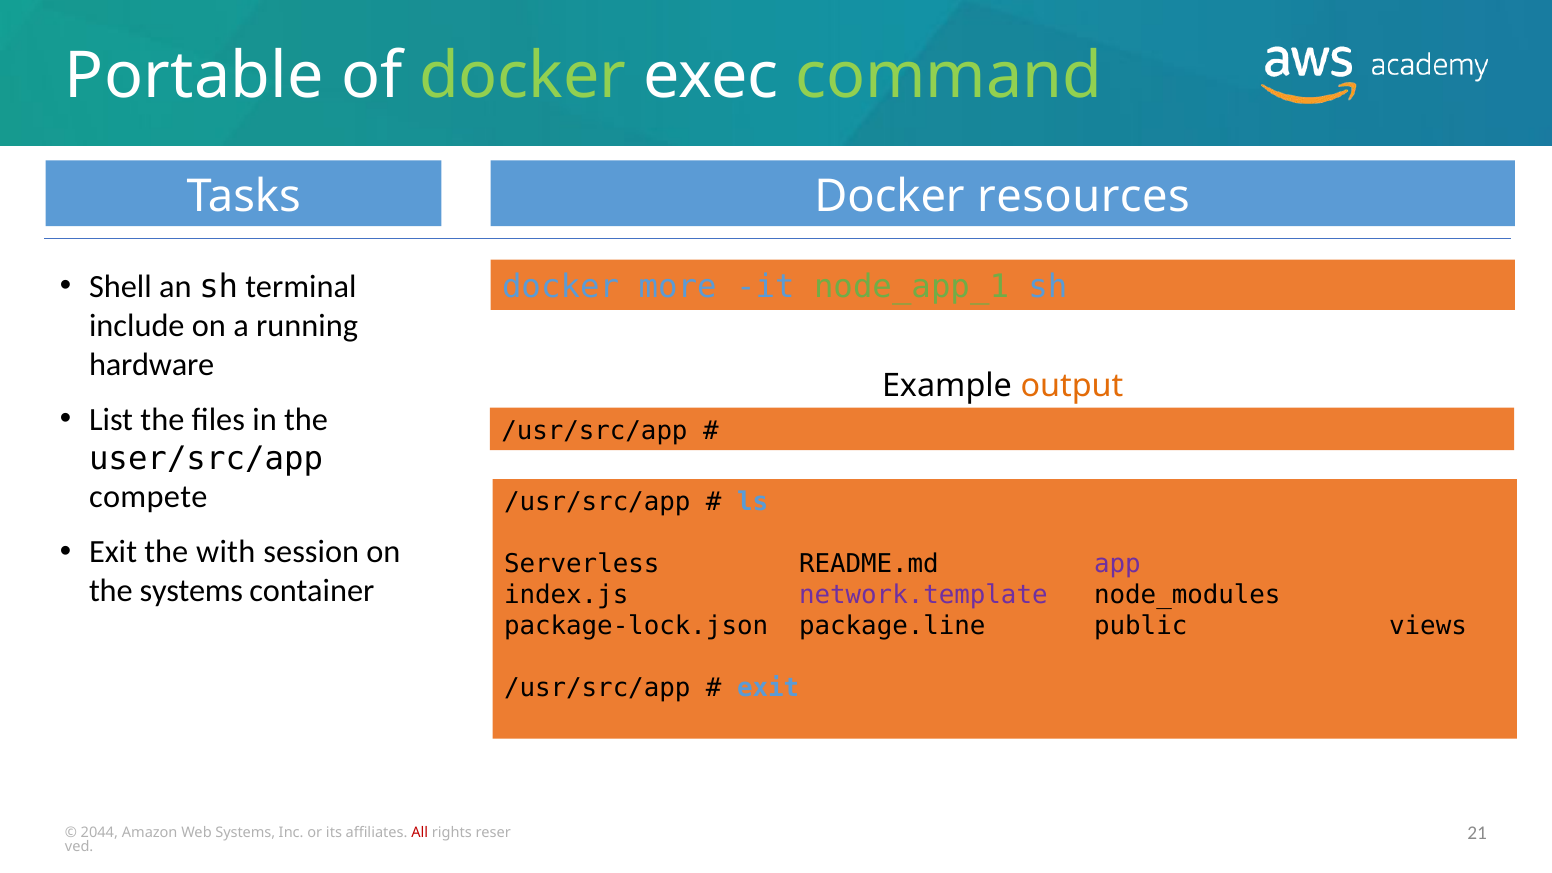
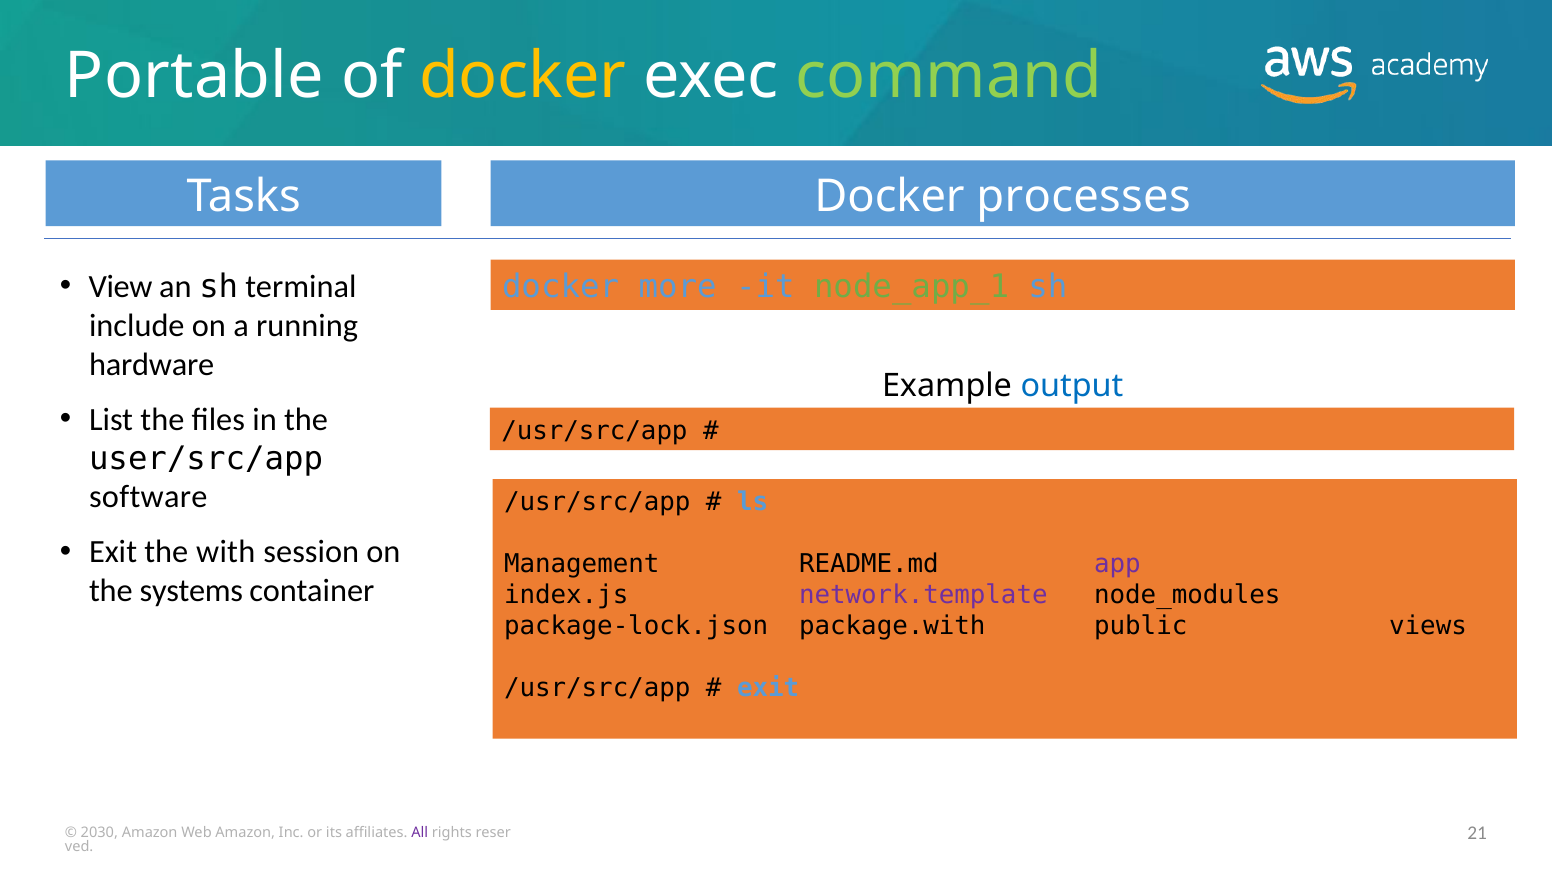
docker colour: light green -> yellow (523, 76)
resources: resources -> processes (1084, 196)
Shell: Shell -> View (121, 287)
output colour: orange -> blue (1072, 386)
compete: compete -> software (148, 497)
Serverless: Serverless -> Management (582, 564)
package.line: package.line -> package.with (892, 626)
2044: 2044 -> 2030 (99, 832)
Web Systems: Systems -> Amazon (245, 832)
All colour: red -> purple (420, 832)
